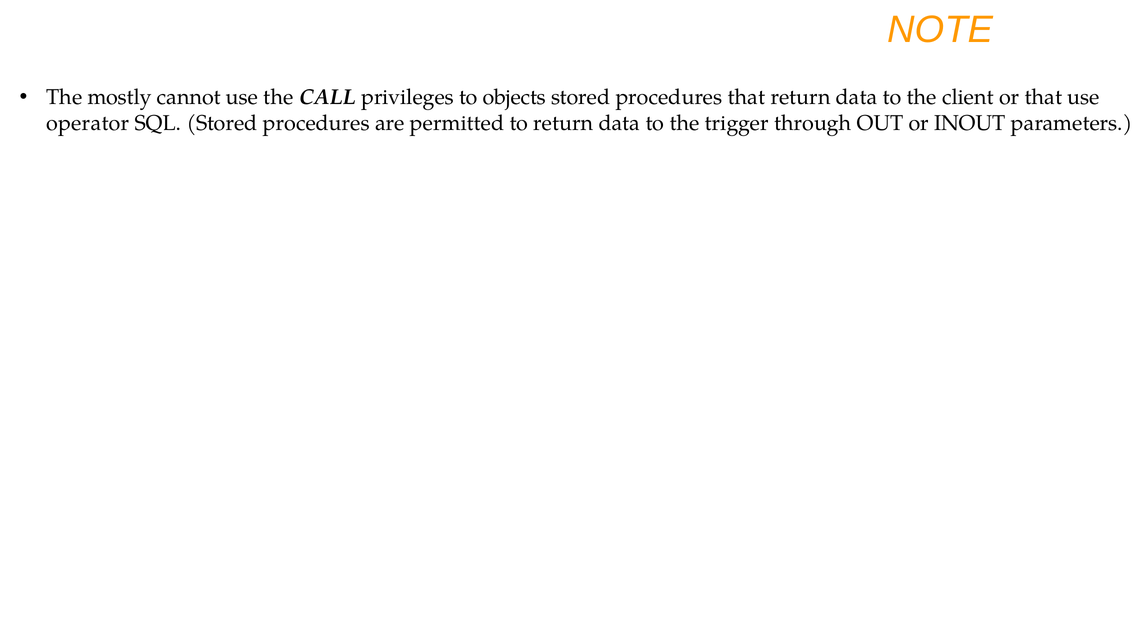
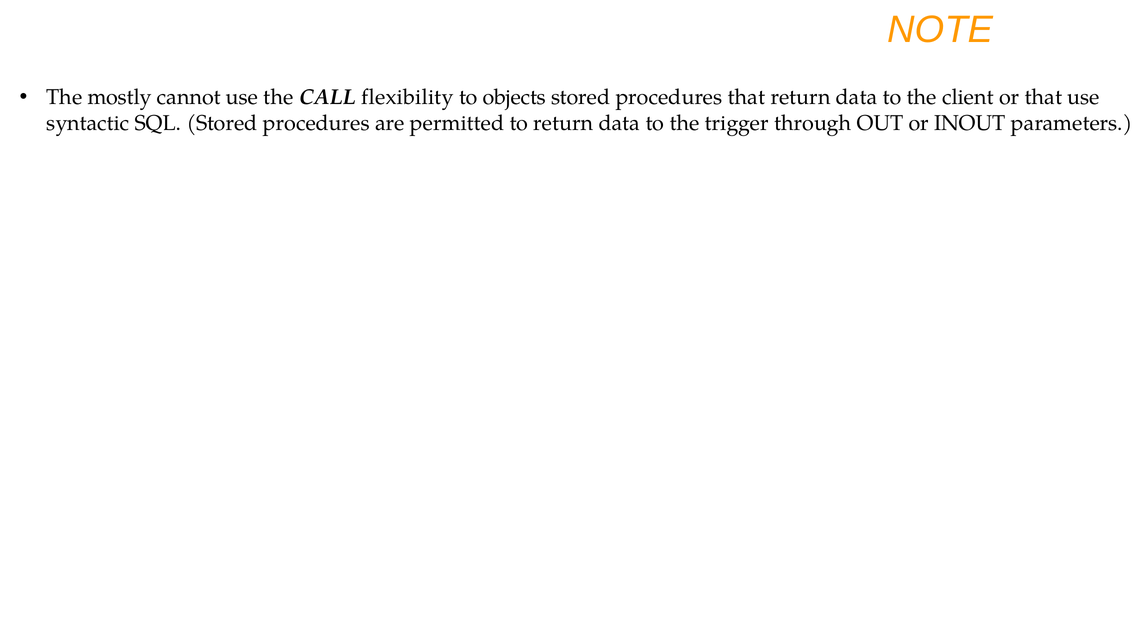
privileges: privileges -> flexibility (407, 97)
operator: operator -> syntactic (88, 123)
